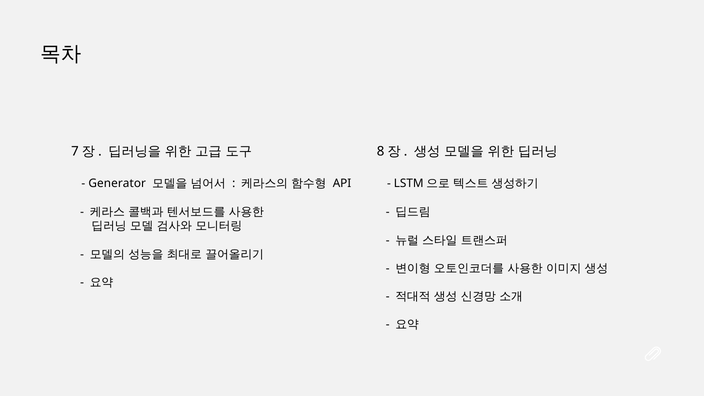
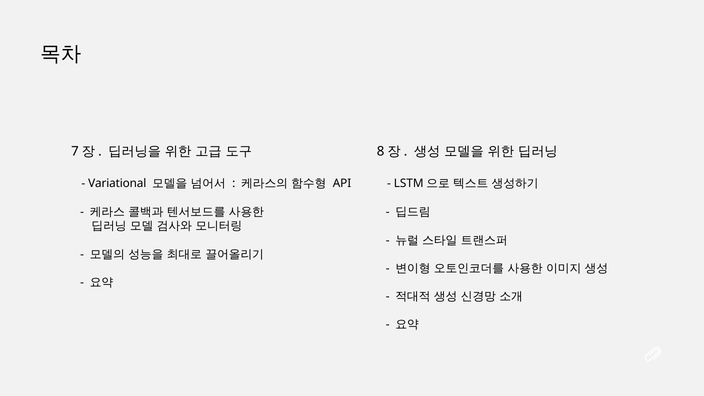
Generator: Generator -> Variational (117, 184)
